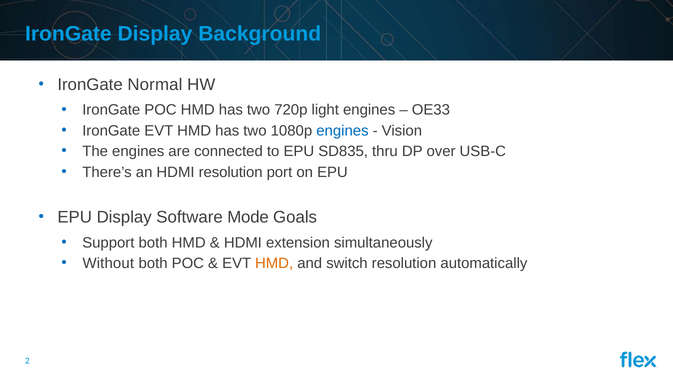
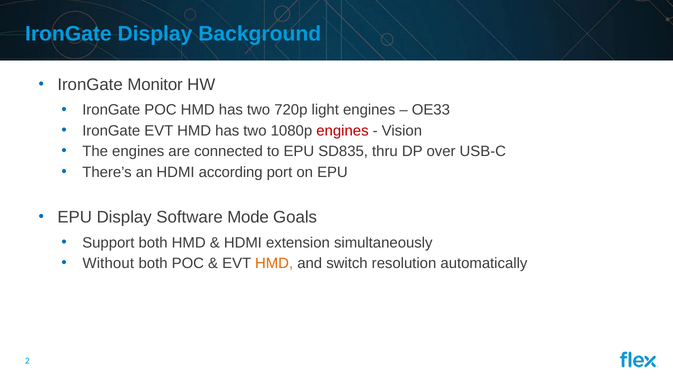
Normal: Normal -> Monitor (155, 85)
engines colour: blue -> red (342, 131)
HDMI resolution: resolution -> according (231, 172)
